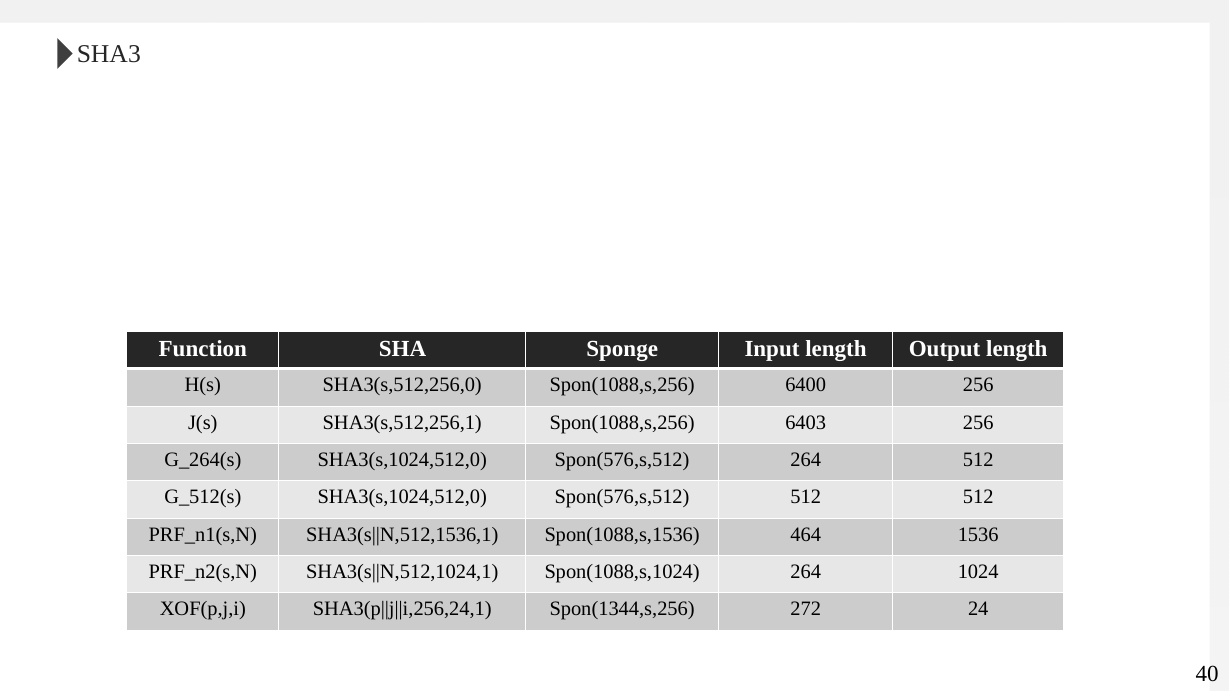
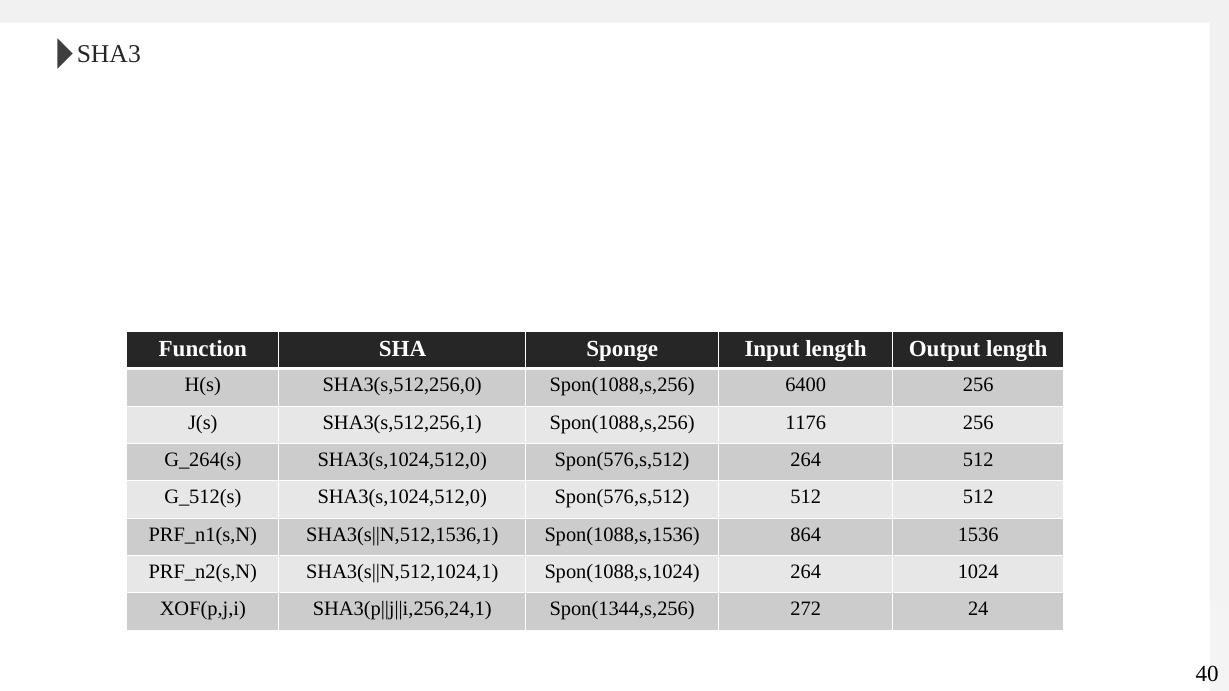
6403: 6403 -> 1176 (806, 422)
464: 464 -> 864 (806, 535)
